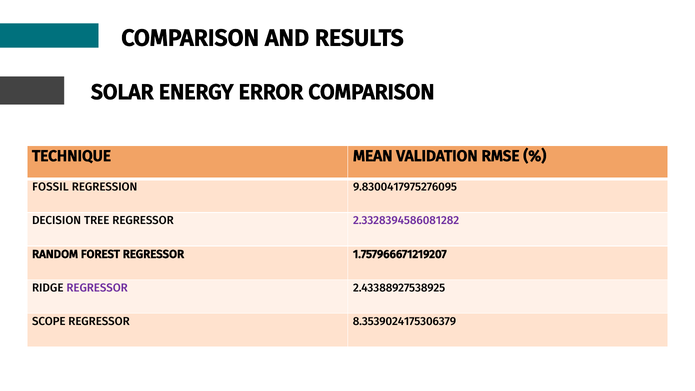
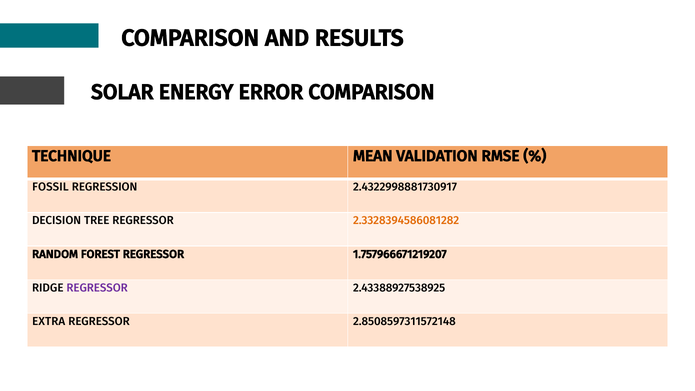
9.8300417975276095: 9.8300417975276095 -> 2.4322998881730917 (405, 187)
2.3328394586081282 colour: purple -> orange (406, 221)
SCOPE: SCOPE -> EXTRA (49, 321)
8.3539024175306379: 8.3539024175306379 -> 2.8508597311572148 (404, 321)
